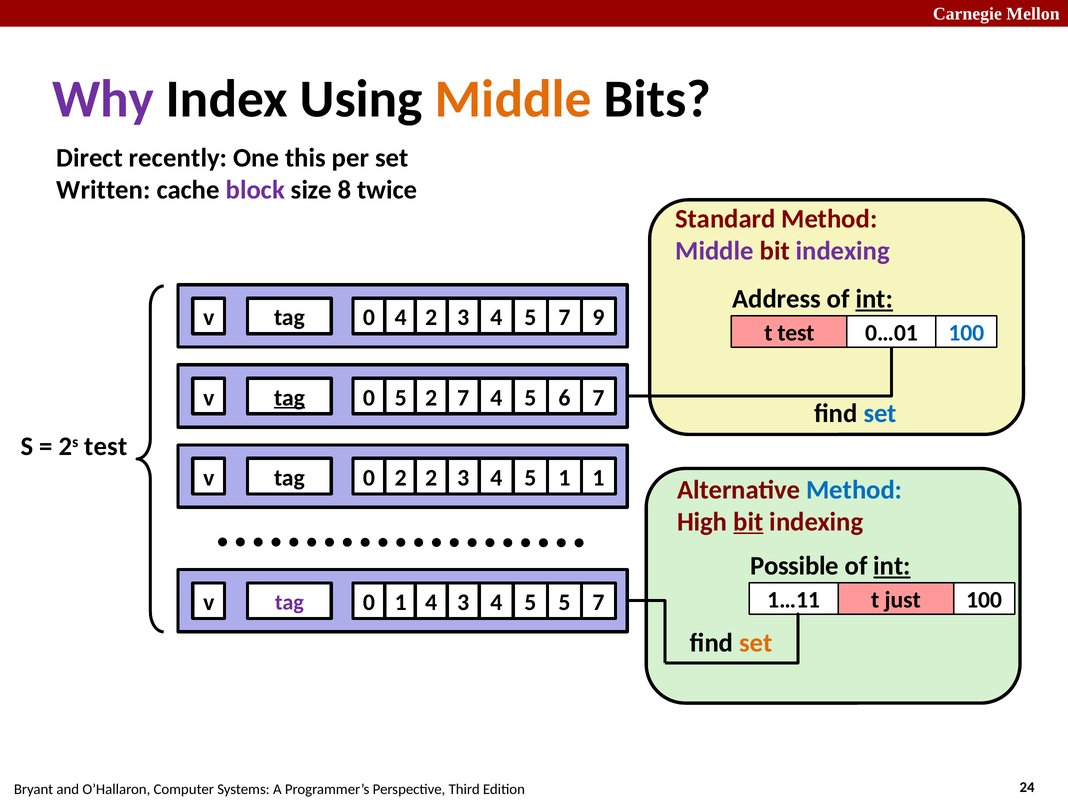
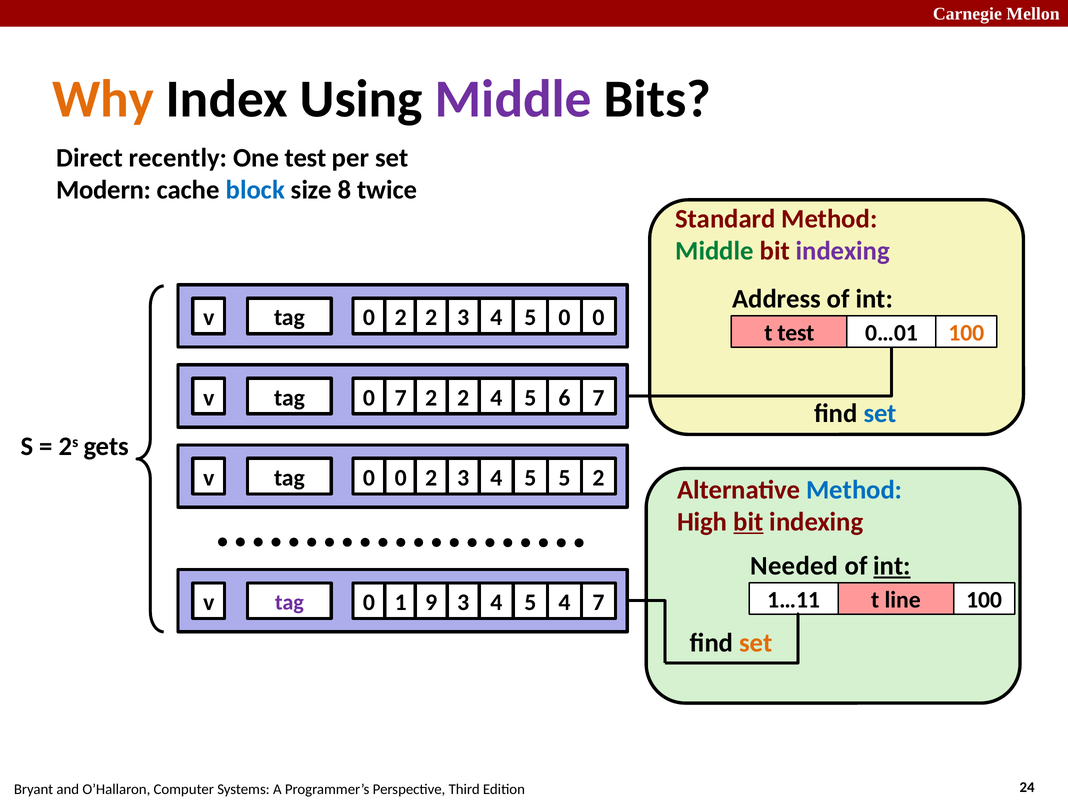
Why colour: purple -> orange (103, 99)
Middle colour: orange -> purple (513, 99)
One this: this -> test (306, 158)
Written: Written -> Modern (104, 190)
block colour: purple -> blue (255, 190)
Middle colour: purple -> green (715, 251)
int underline: present -> none (874, 299)
4: 4 -> 2 (401, 318)
3 7: 7 -> 0 (564, 318)
2 9: 9 -> 0 (598, 318)
100 colour: blue -> orange (966, 333)
tag underline: present -> none (289, 398)
0 5: 5 -> 7 (401, 398)
v 7: 7 -> 2 (463, 398)
2s test: test -> gets (106, 447)
0 2: 2 -> 0 (401, 478)
3 1: 1 -> 5 (564, 478)
1: 1 -> 2 (598, 478)
Possible: Possible -> Needed (794, 566)
just: just -> line (903, 600)
1 4: 4 -> 9 (431, 602)
3 5: 5 -> 4 (564, 602)
